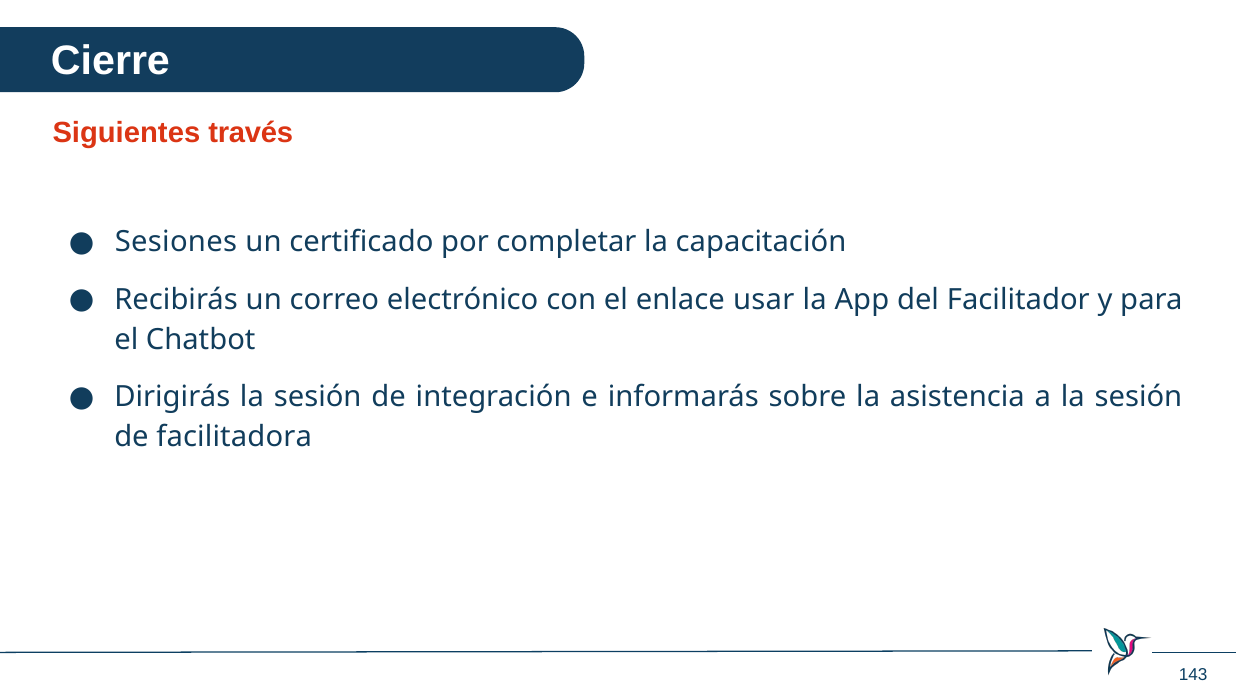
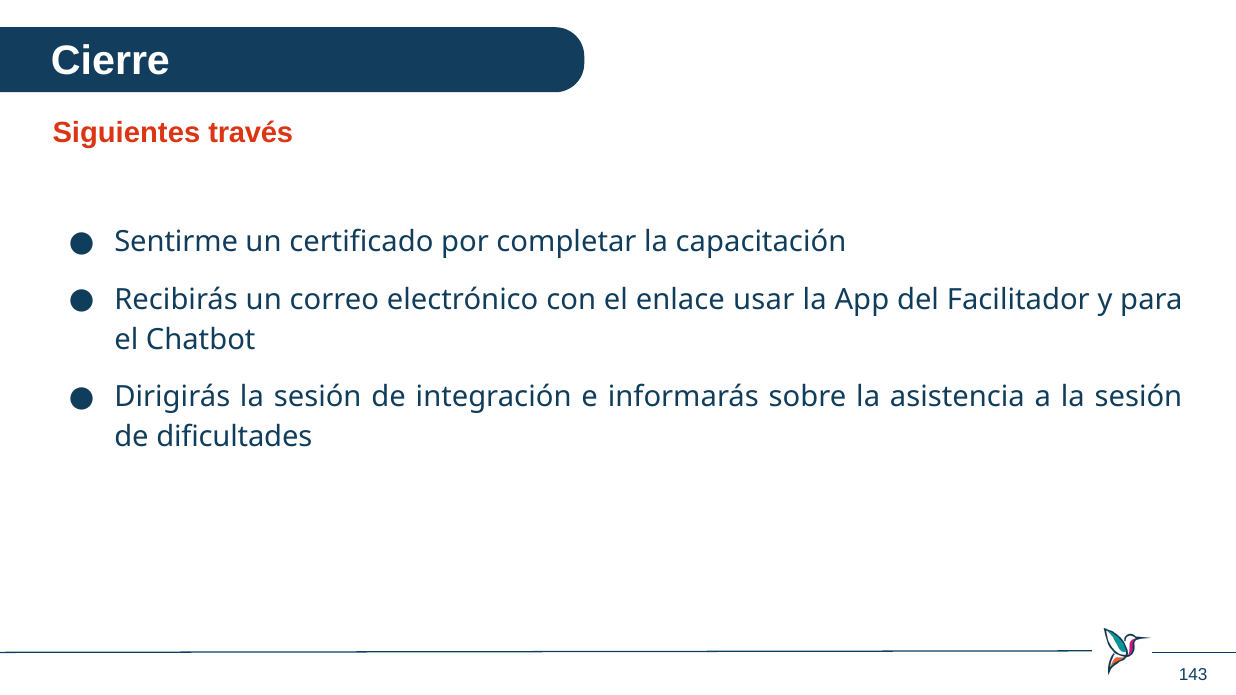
Sesiones: Sesiones -> Sentirme (176, 242)
facilitadora: facilitadora -> dificultades (234, 438)
